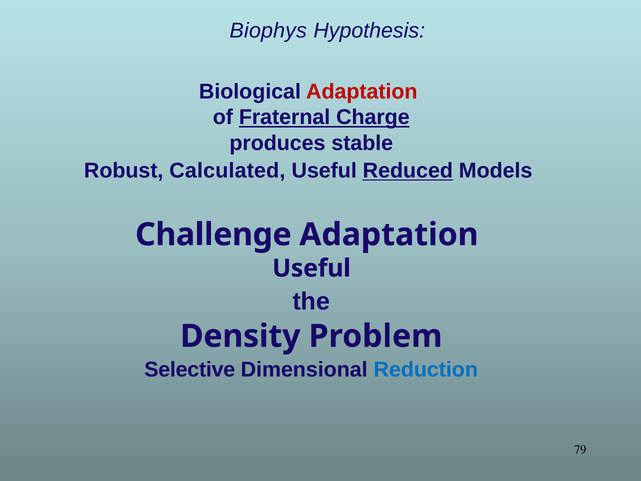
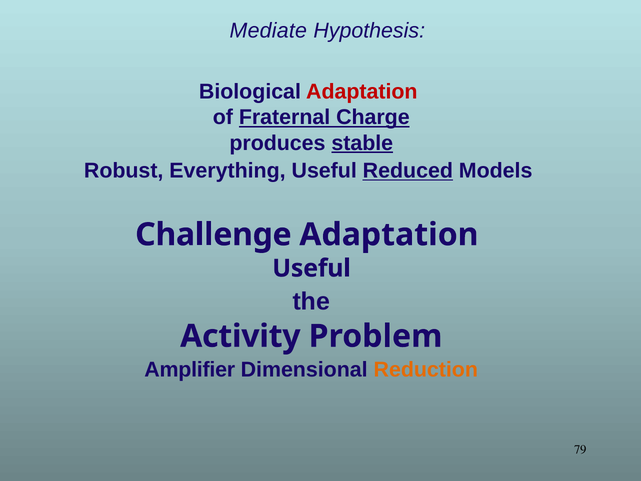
Biophys: Biophys -> Mediate (268, 31)
stable underline: none -> present (362, 143)
Calculated: Calculated -> Everything (227, 171)
Density: Density -> Activity (240, 336)
Selective: Selective -> Amplifier (190, 370)
Reduction colour: blue -> orange (426, 370)
